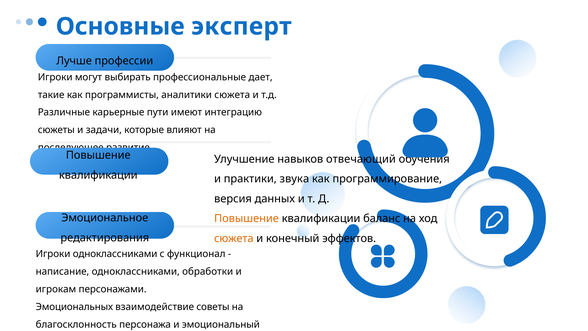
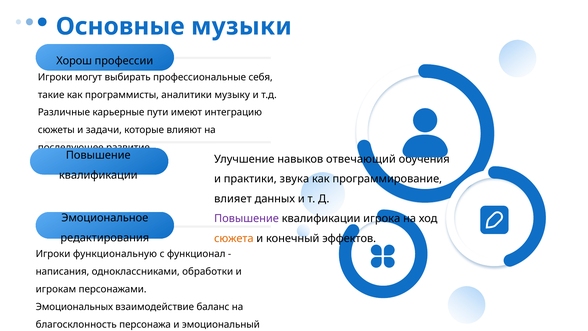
эксперт: эксперт -> музыки (241, 26)
Лучше: Лучше -> Хорош (74, 61)
дает: дает -> себя (261, 77)
сюжета: сюжета -> музыку (232, 95)
версия: версия -> влияет (233, 199)
Повышение colour: orange -> purple (246, 219)
баланс: баланс -> игрока (382, 219)
Игроки одноклассниками: одноклассниками -> функциональную (115, 254)
написание: написание -> написания (62, 272)
советы: советы -> баланс (213, 307)
